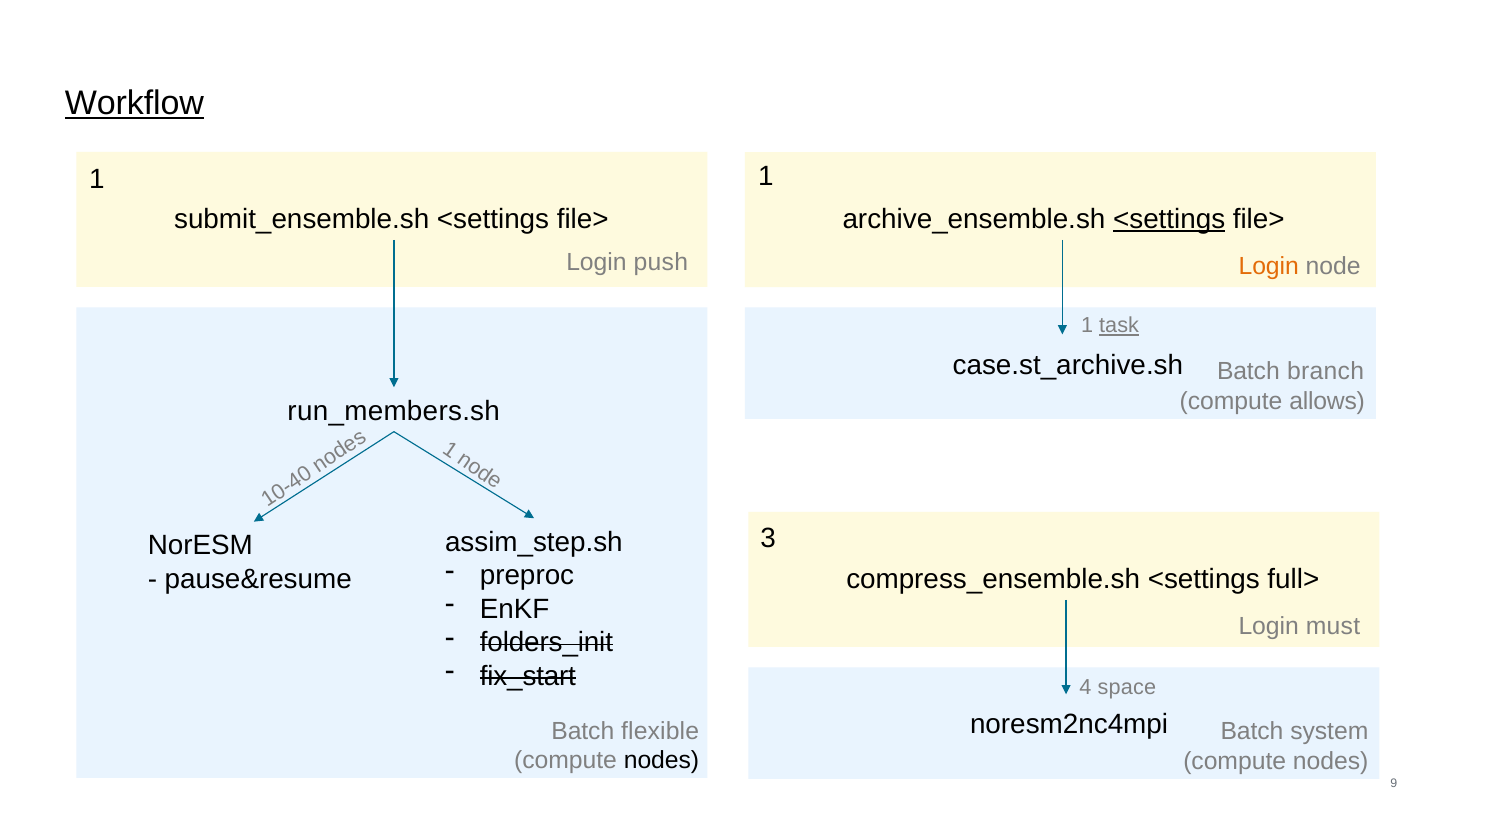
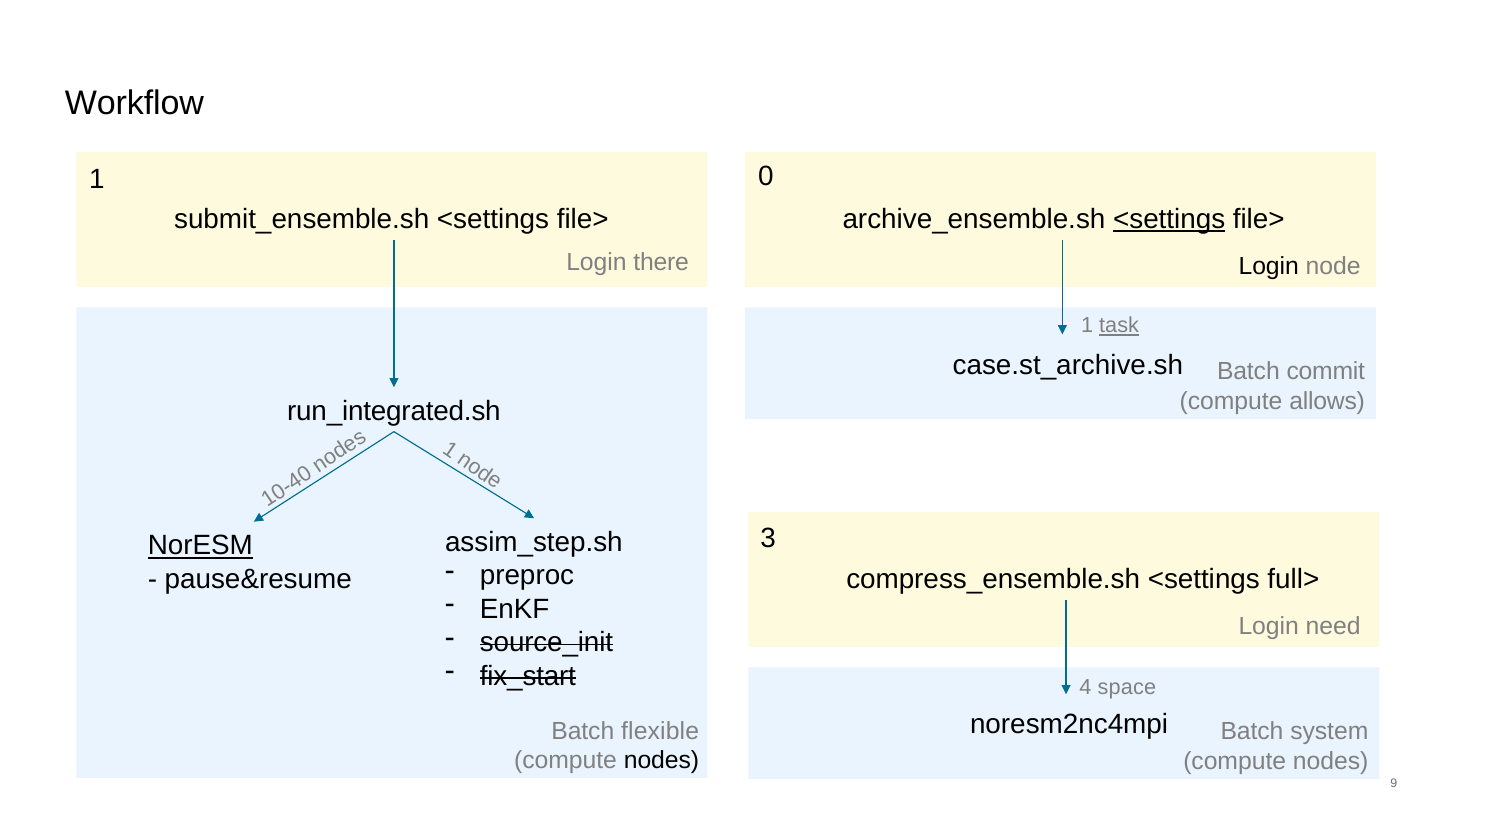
Workflow underline: present -> none (134, 103)
1: 1 -> 0 (766, 176)
push: push -> there (661, 262)
Login colour: orange -> black (1269, 266)
branch: branch -> commit (1326, 371)
run_members.sh: run_members.sh -> run_integrated.sh (394, 411)
NorESM underline: none -> present (200, 545)
must: must -> need (1333, 626)
folders_init: folders_init -> source_init (546, 642)
